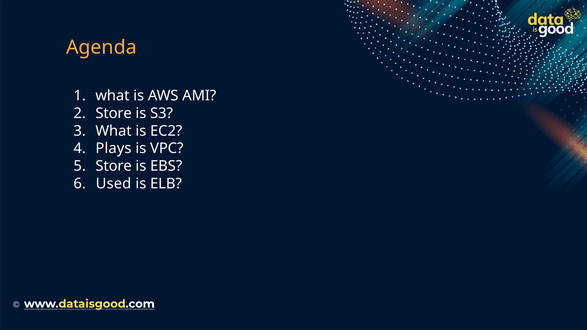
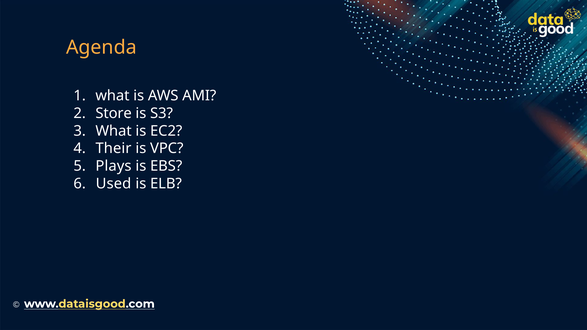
Plays: Plays -> Their (113, 149)
Store: Store -> Plays (113, 166)
